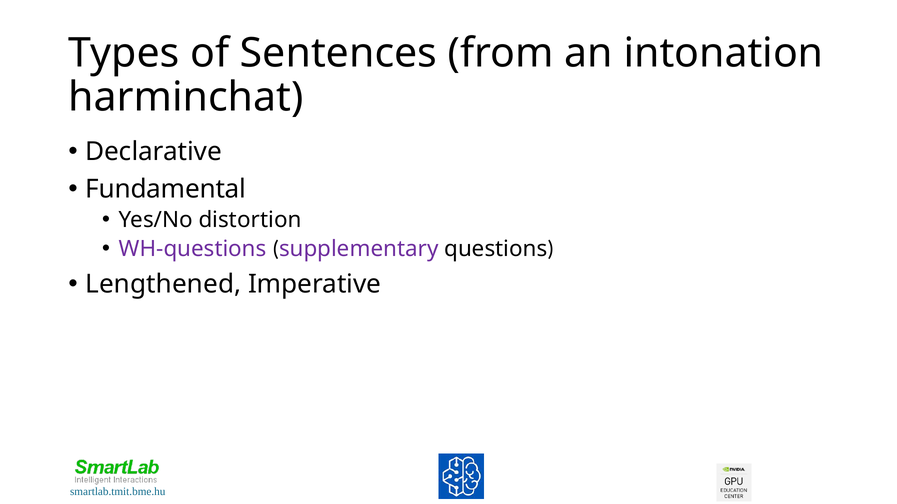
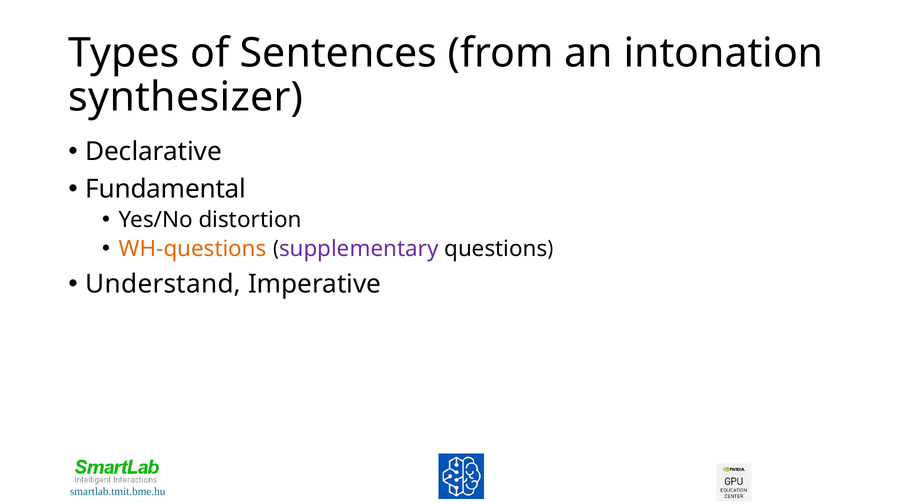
harminchat: harminchat -> synthesizer (186, 98)
WH-questions colour: purple -> orange (193, 249)
Lengthened: Lengthened -> Understand (163, 285)
